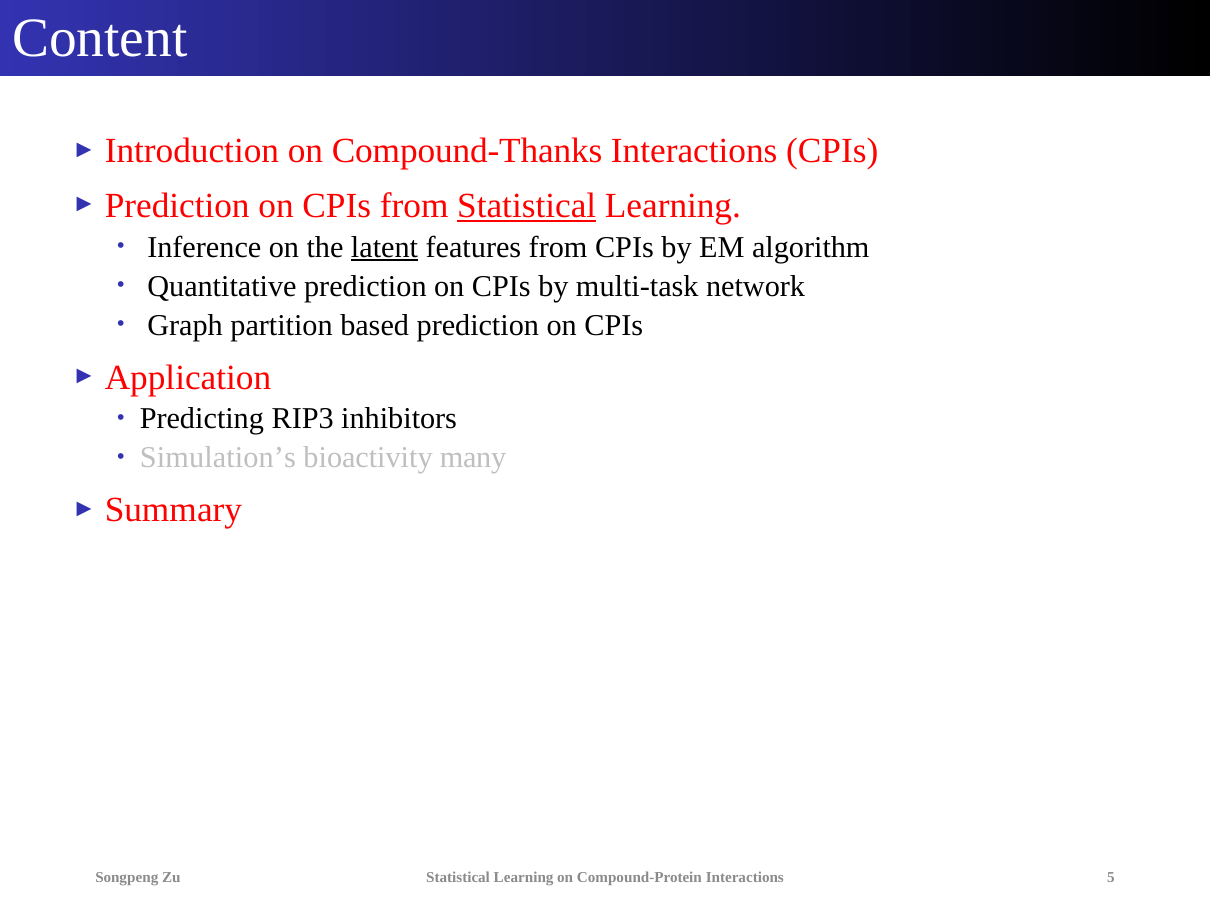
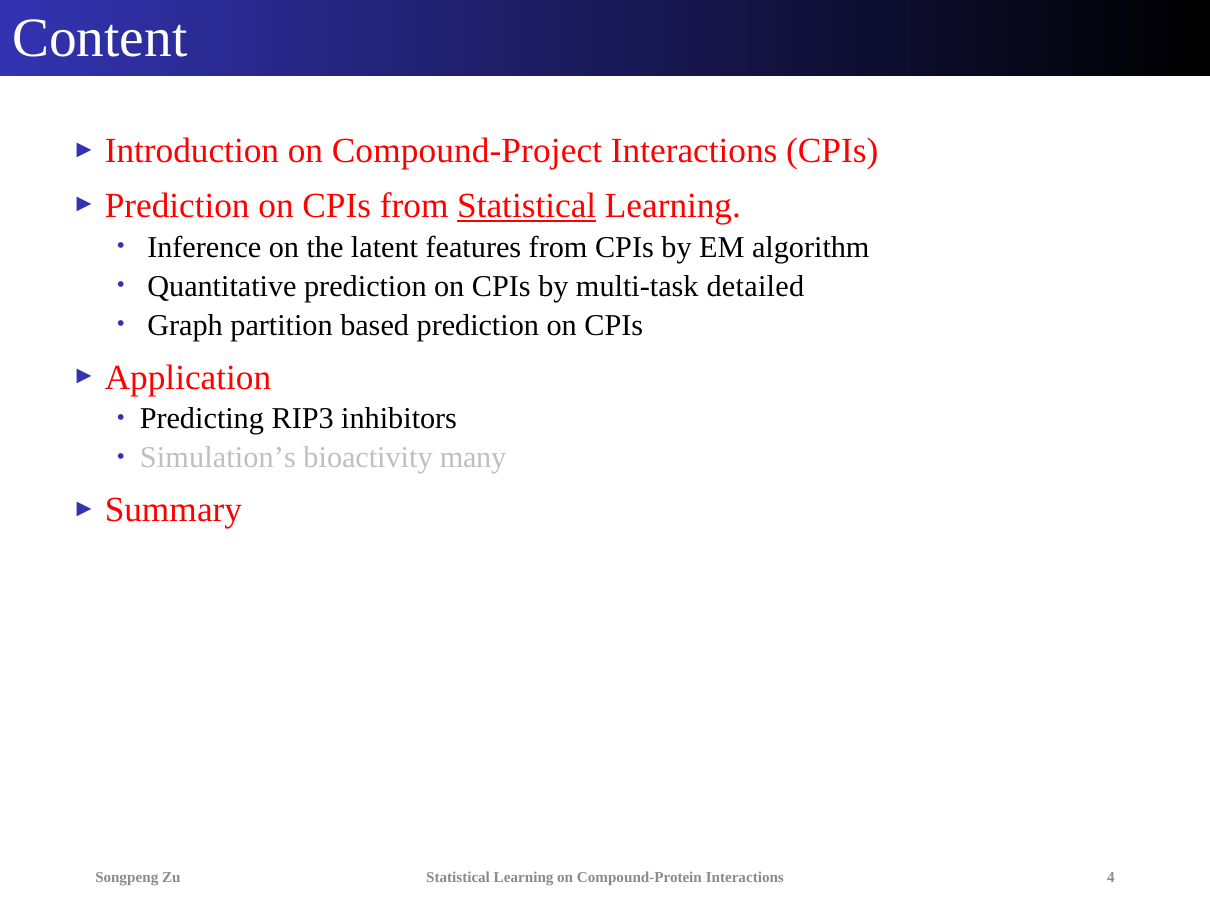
Compound-Thanks: Compound-Thanks -> Compound-Project (467, 151)
latent underline: present -> none (385, 247)
network: network -> detailed (755, 286)
5: 5 -> 4 (1111, 877)
